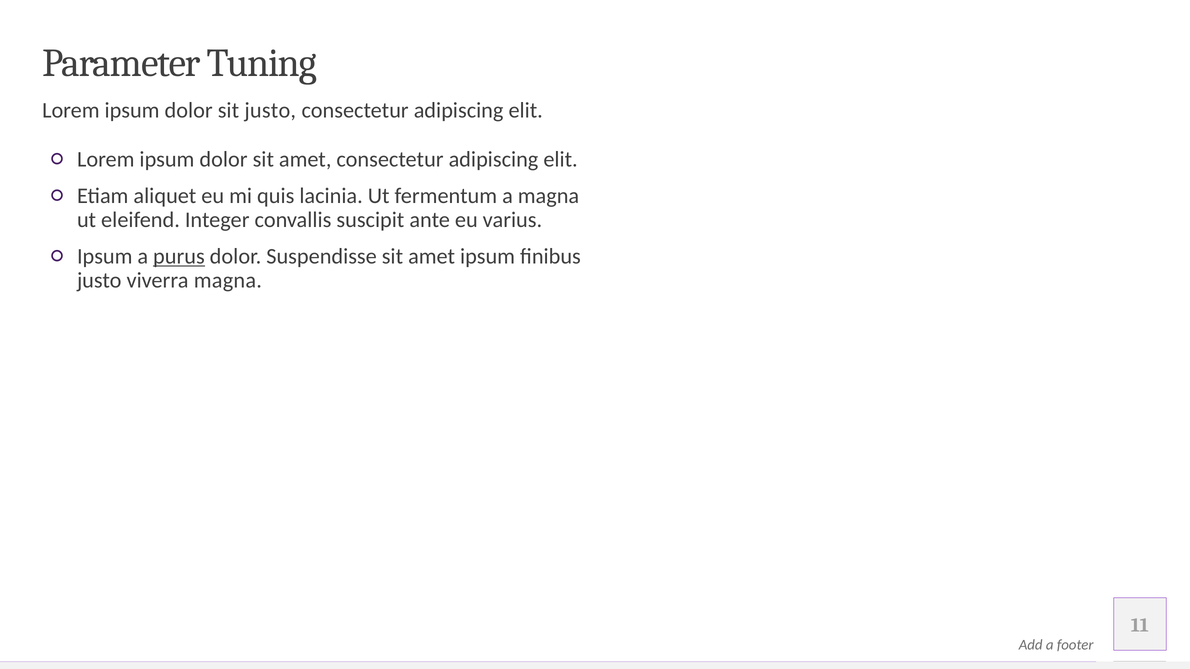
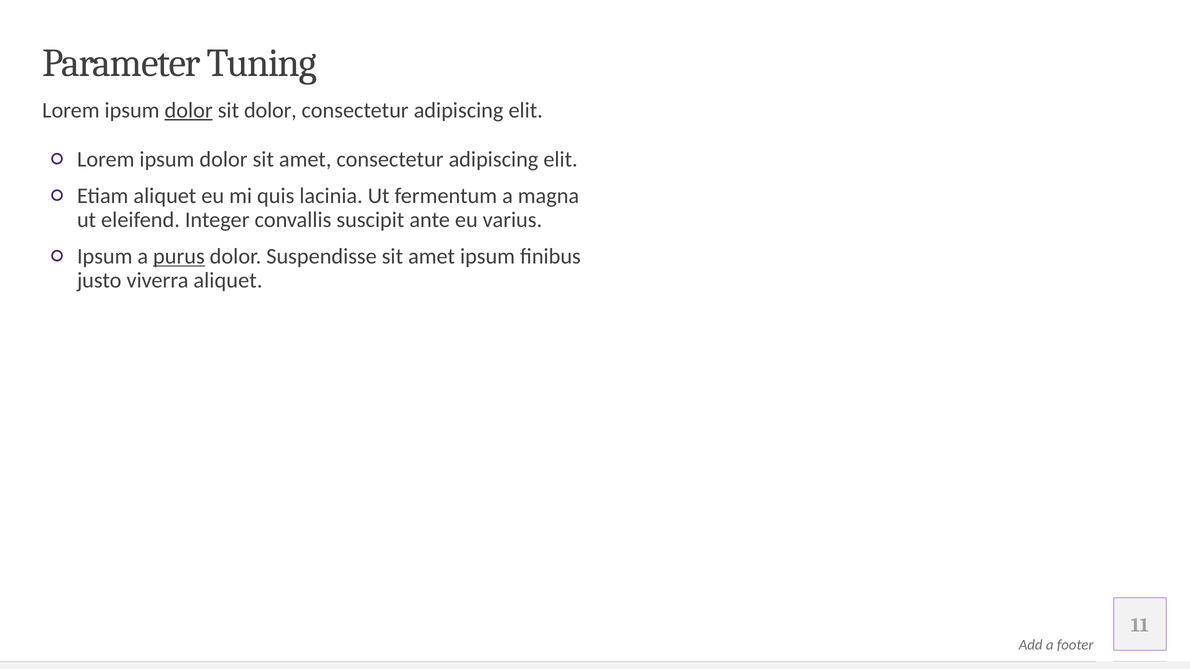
dolor underline: none -> present (189, 110)
sit justo: justo -> dolor (270, 110)
viverra magna: magna -> aliquet (228, 281)
